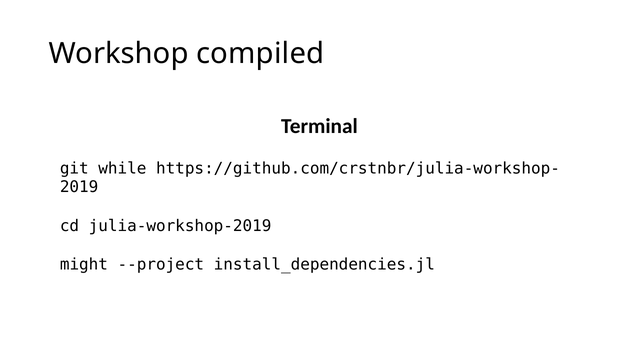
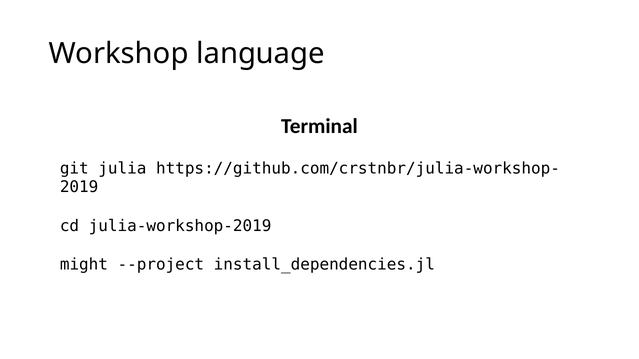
compiled: compiled -> language (260, 54)
while: while -> julia (122, 169)
